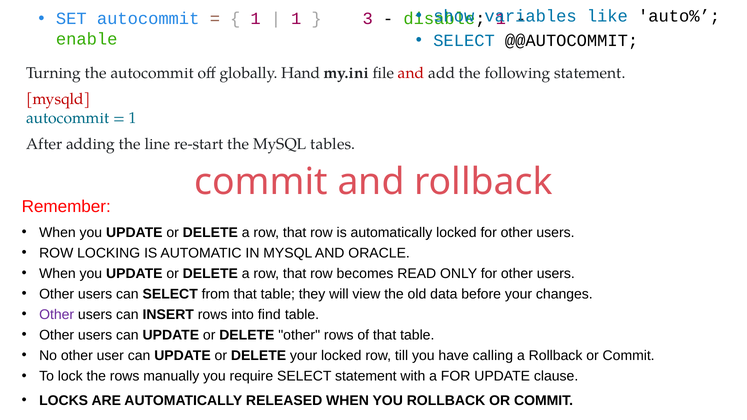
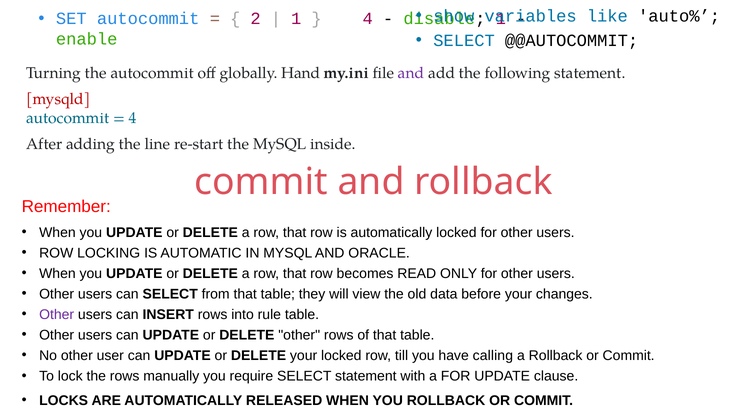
1: 1 -> 2 (256, 19)
3: 3 -> 4 (368, 19)
and colour: red -> purple (411, 73)
1: 1 -> 4 (133, 118)
tables: tables -> inside (333, 144)
find: find -> rule (269, 315)
